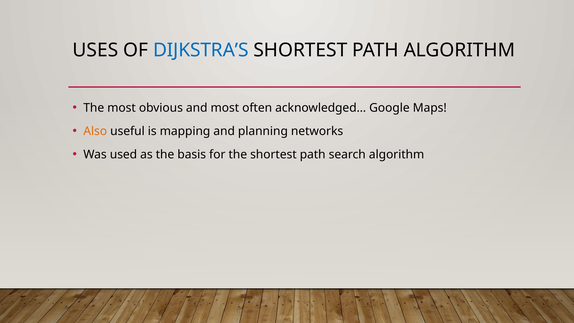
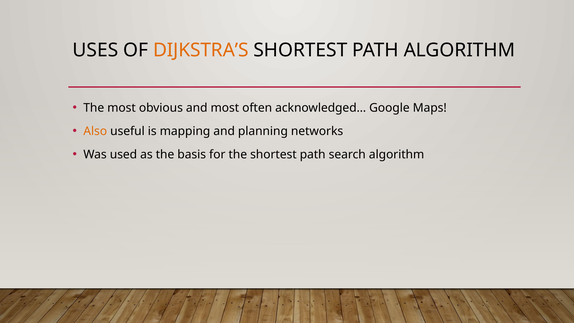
DIJKSTRA’S colour: blue -> orange (201, 50)
